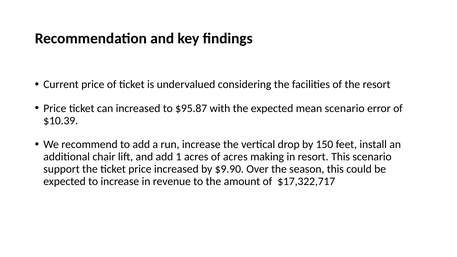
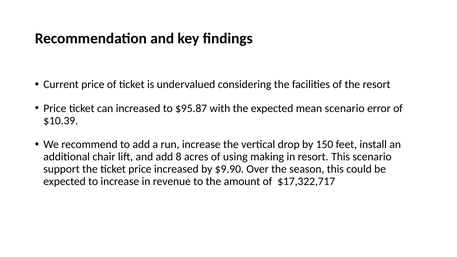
1: 1 -> 8 (179, 157)
of acres: acres -> using (235, 157)
